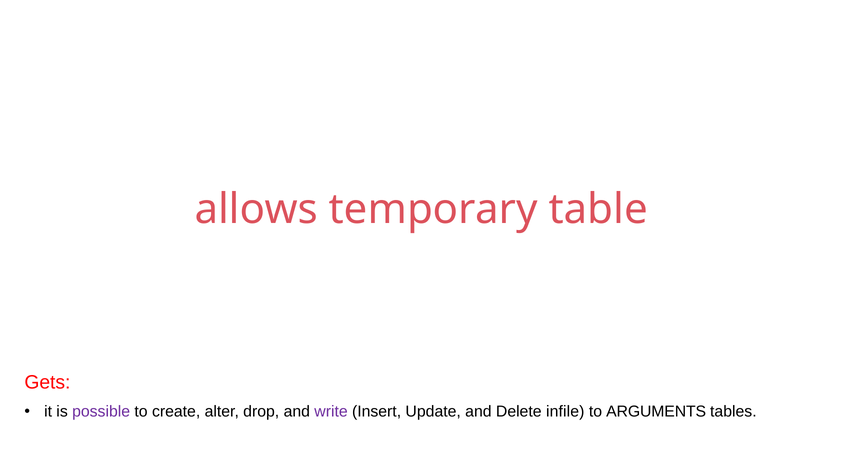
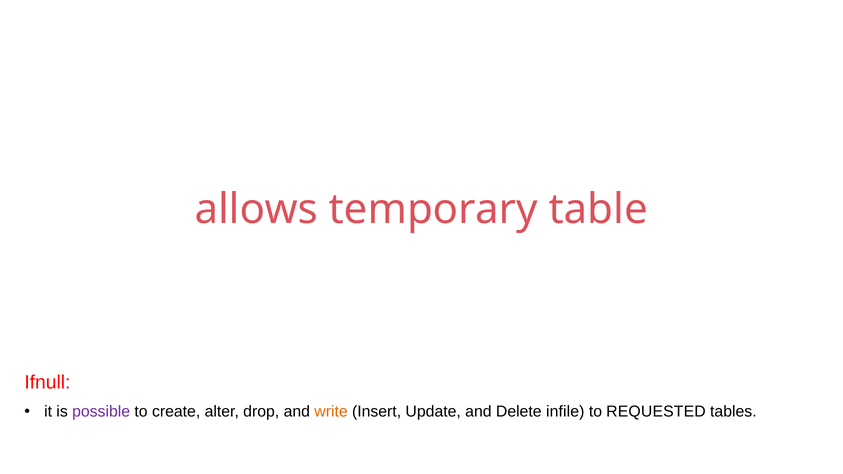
Gets: Gets -> Ifnull (47, 383)
write colour: purple -> orange (331, 412)
ARGUMENTS: ARGUMENTS -> REQUESTED (656, 412)
